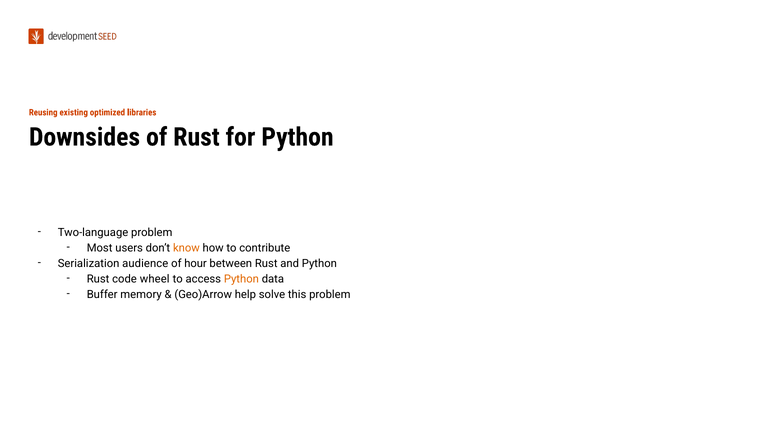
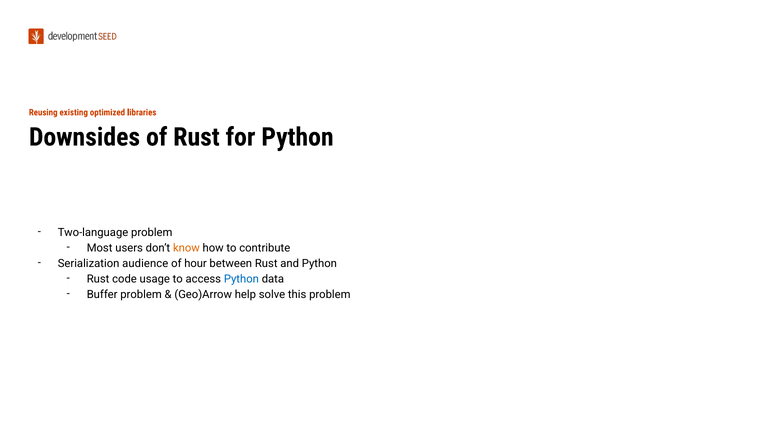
wheel: wheel -> usage (155, 279)
Python colour: orange -> blue (241, 279)
Buffer memory: memory -> problem (141, 294)
